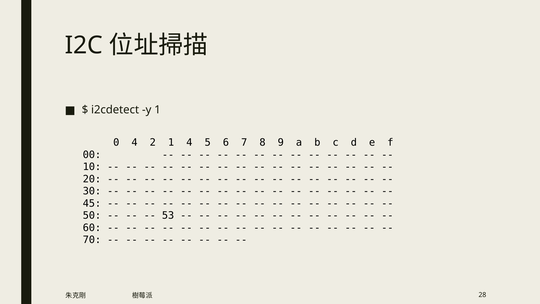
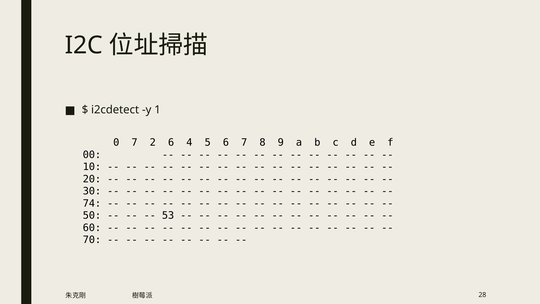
0 4: 4 -> 7 (135, 143)
2 1: 1 -> 6 (171, 143)
45: 45 -> 74 (92, 203)
